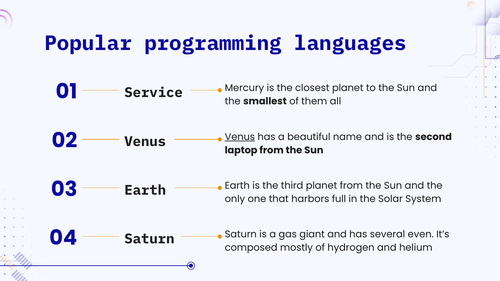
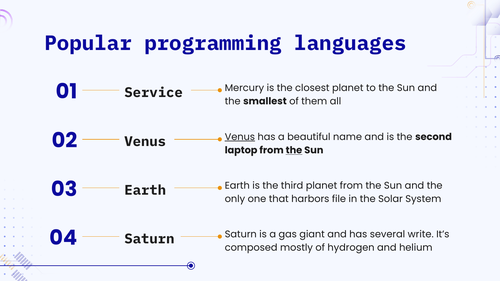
the underline: none -> present (294, 150)
full: full -> file (339, 199)
even: even -> write (421, 234)
